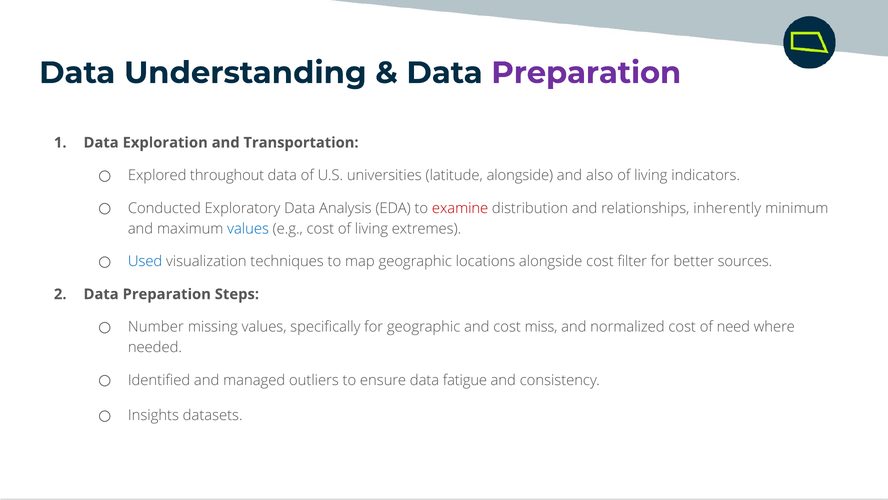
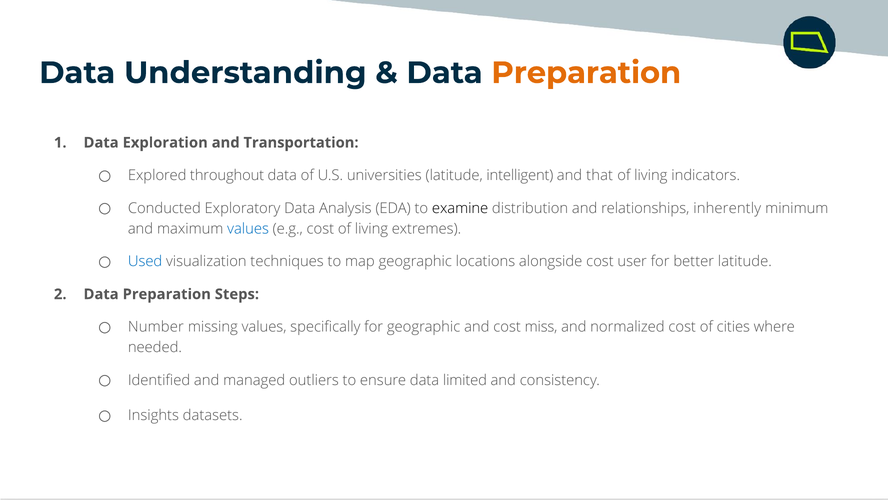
Preparation colour: purple -> orange (586, 73)
latitude alongside: alongside -> intelligent (520, 175)
also: also -> that (600, 175)
examine colour: red -> black (460, 208)
filter: filter -> user (632, 261)
better sources: sources -> latitude (745, 261)
need: need -> cities (733, 327)
fatigue: fatigue -> limited (465, 380)
